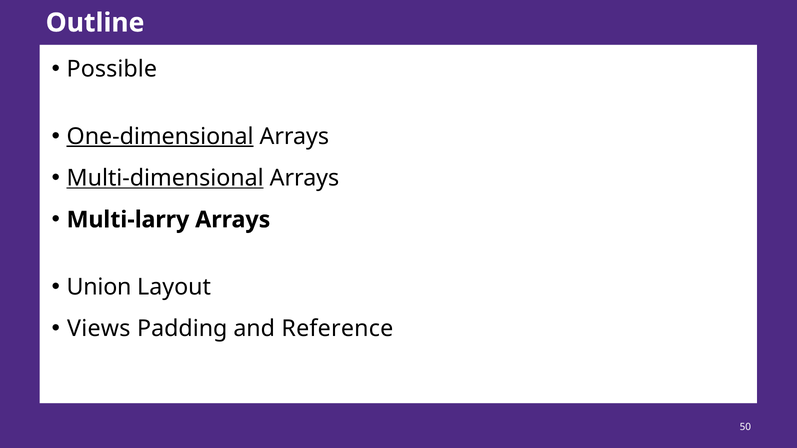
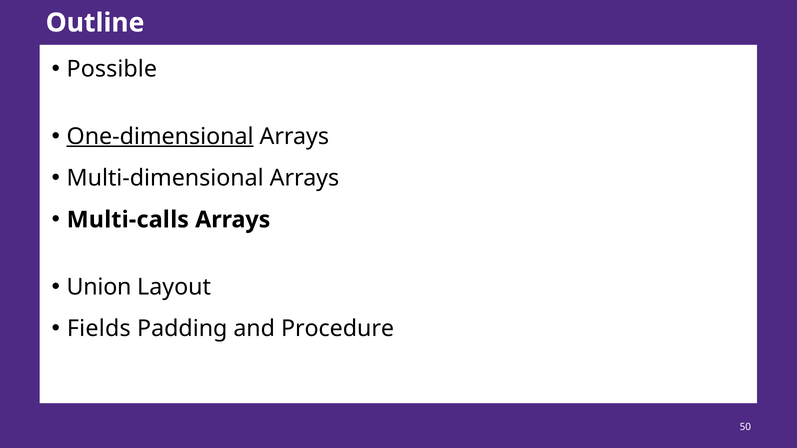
Multi-dimensional underline: present -> none (165, 178)
Multi-larry: Multi-larry -> Multi-calls (128, 220)
Views: Views -> Fields (99, 329)
Reference: Reference -> Procedure (338, 329)
